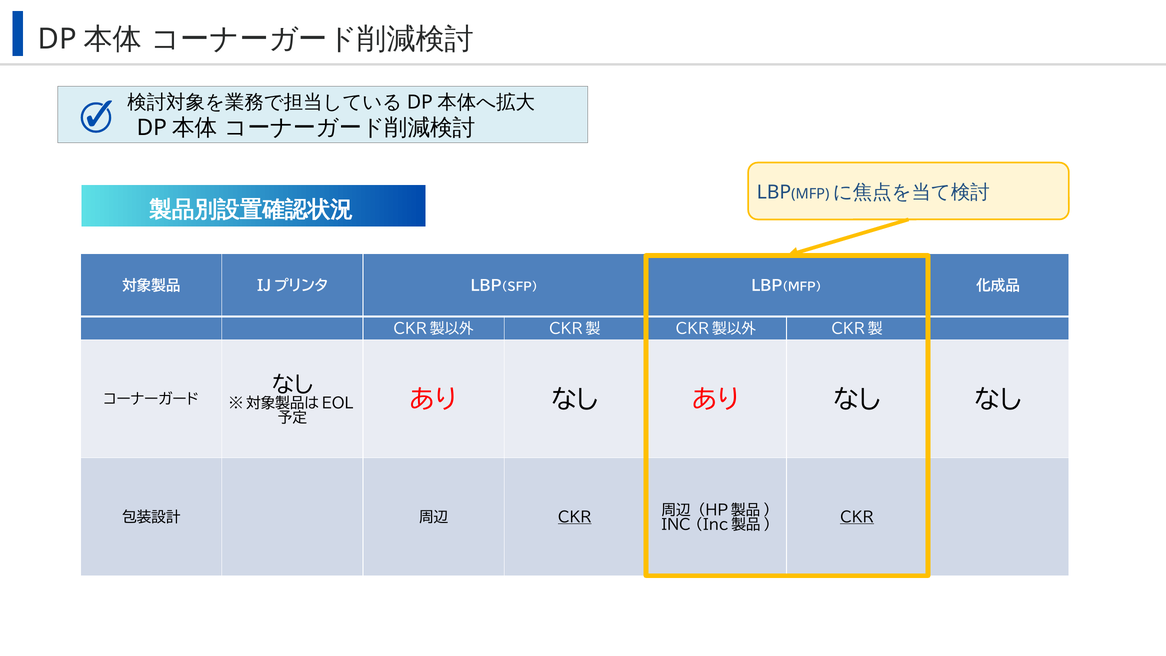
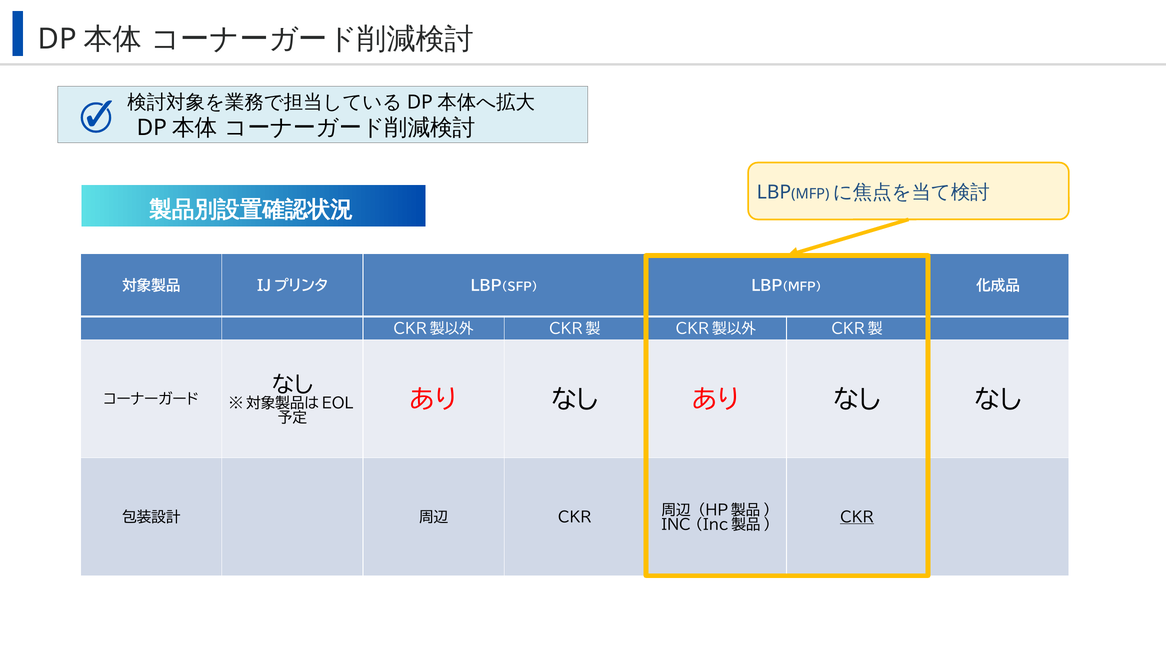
CKR underline: present -> none (575, 517)
